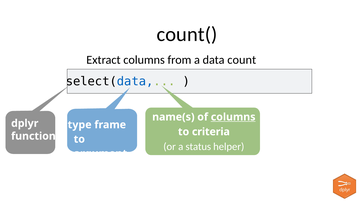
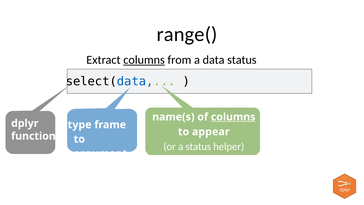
count(: count( -> range( (187, 34)
columns underline: none -> present (144, 60)
data count: count -> status (242, 60)
criteria: criteria -> appear (211, 132)
